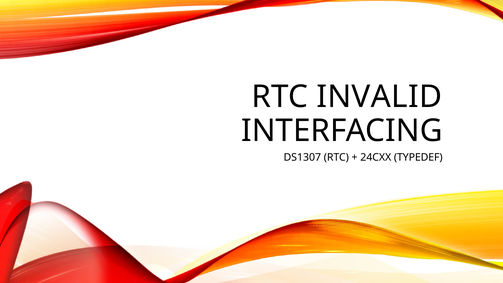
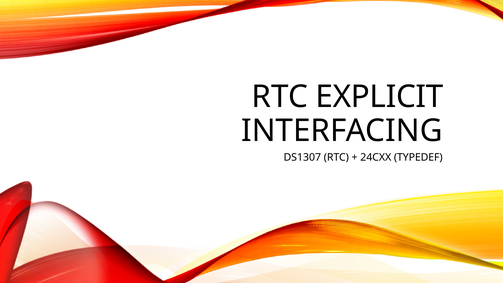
INVALID: INVALID -> EXPLICIT (380, 97)
